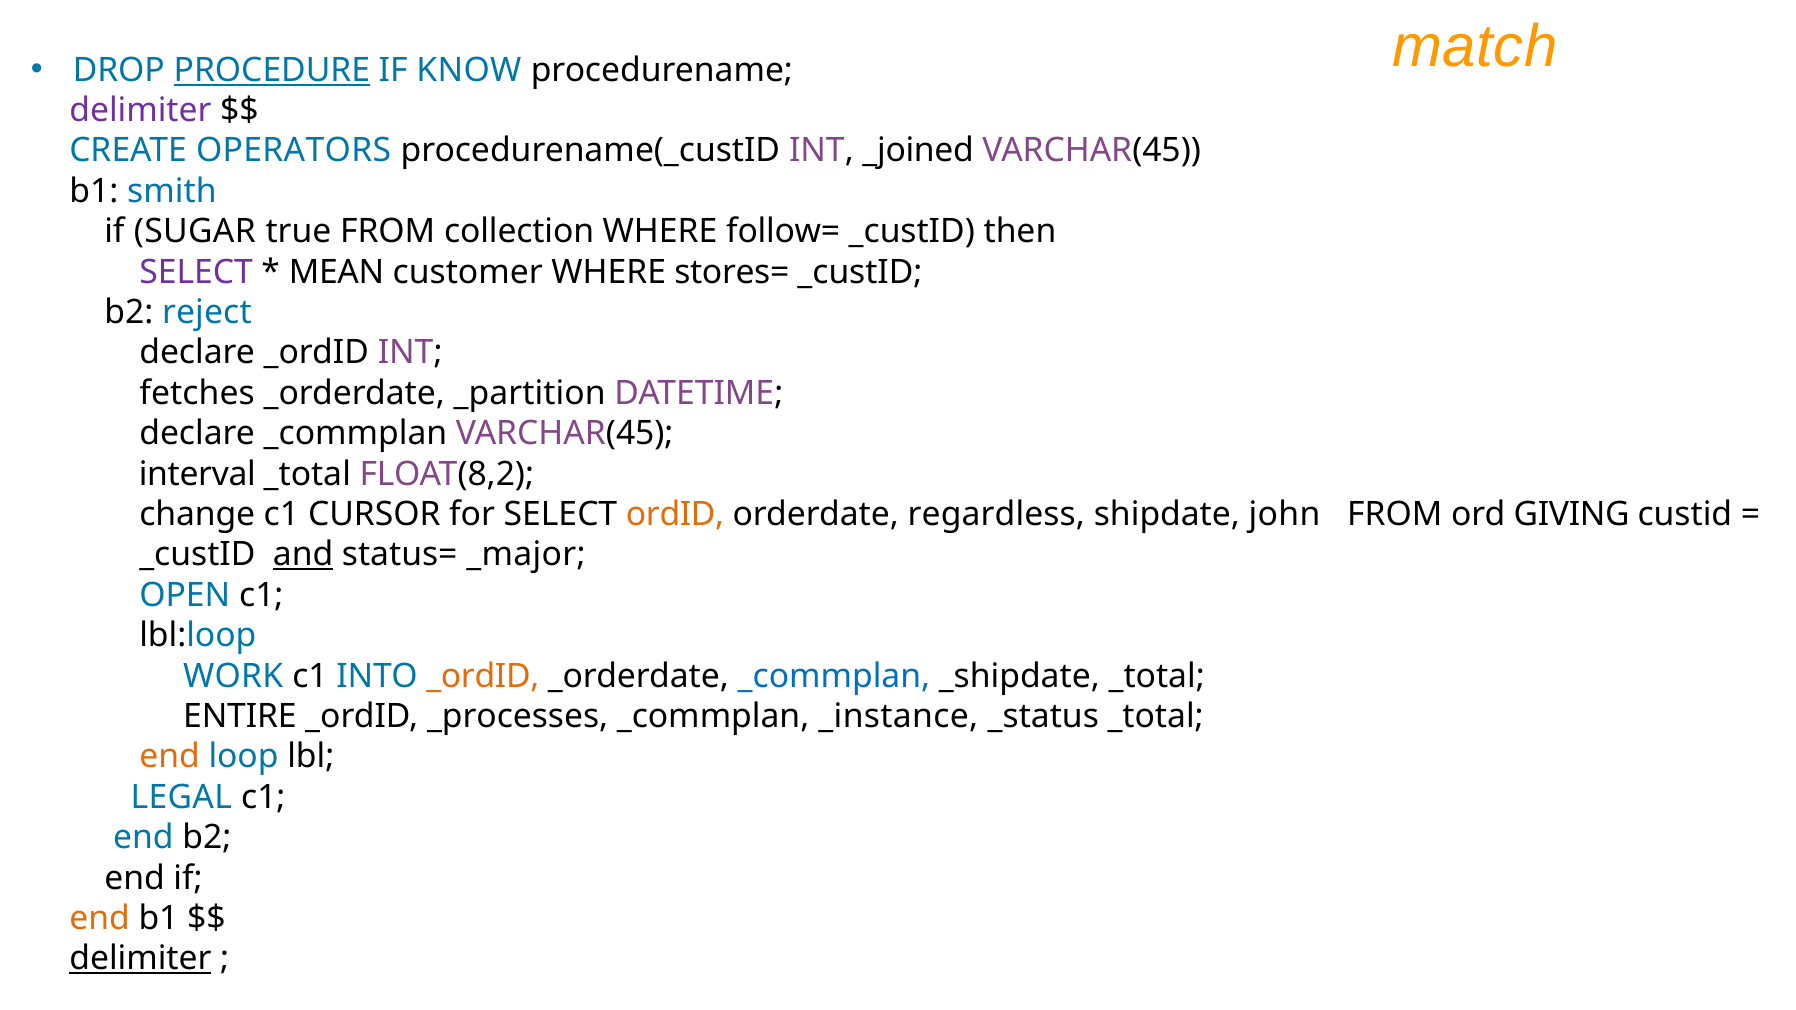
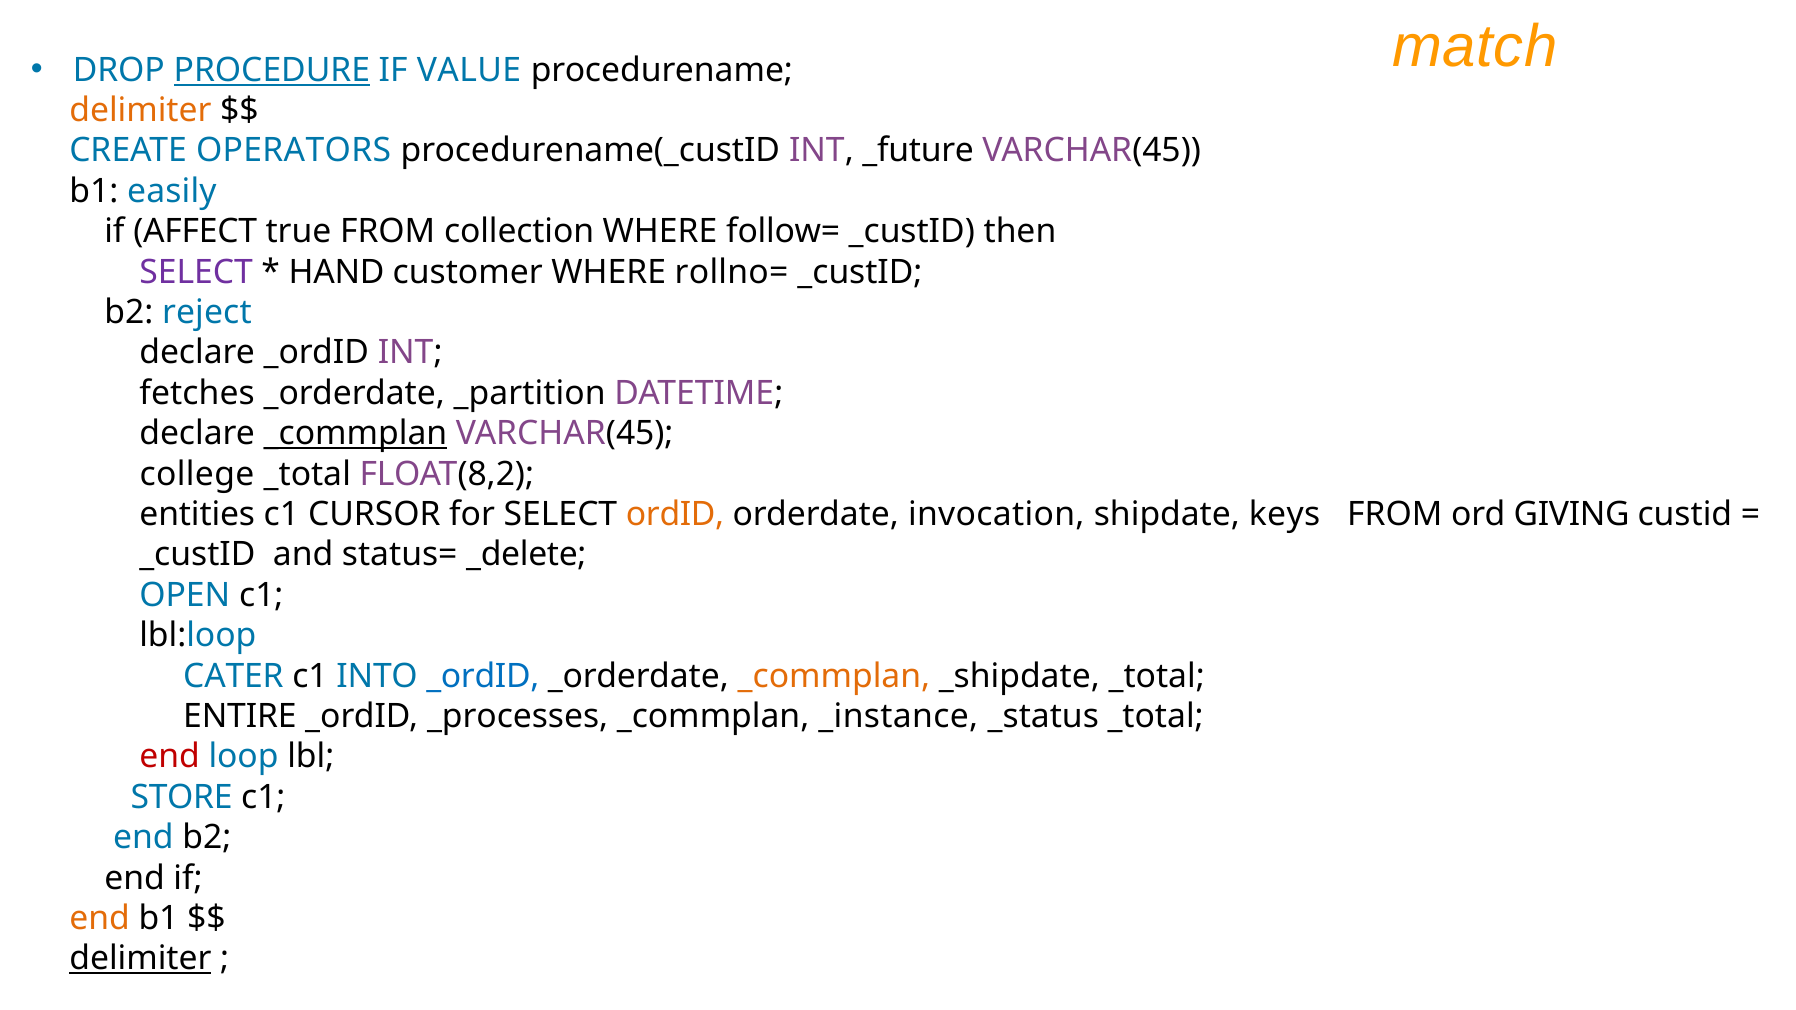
KNOW: KNOW -> VALUE (469, 70)
delimiter colour: purple -> orange (140, 110)
_joined: _joined -> _future (918, 151)
smith: smith -> easily (172, 191)
SUGAR: SUGAR -> AFFECT (195, 232)
MEAN: MEAN -> HAND (337, 272)
stores=: stores= -> rollno= (732, 272)
_commplan underline: none -> present (355, 434)
interval: interval -> college (197, 474)
change: change -> entities (197, 515)
regardless: regardless -> invocation (996, 515)
john: john -> keys (1285, 515)
and underline: present -> none (303, 555)
_major: _major -> _delete (526, 555)
WORK: WORK -> CATER (233, 676)
_ordID colour: orange -> blue (483, 676)
_commplan colour: blue -> orange (834, 676)
end colour: orange -> red (170, 757)
LEGAL: LEGAL -> STORE (182, 797)
